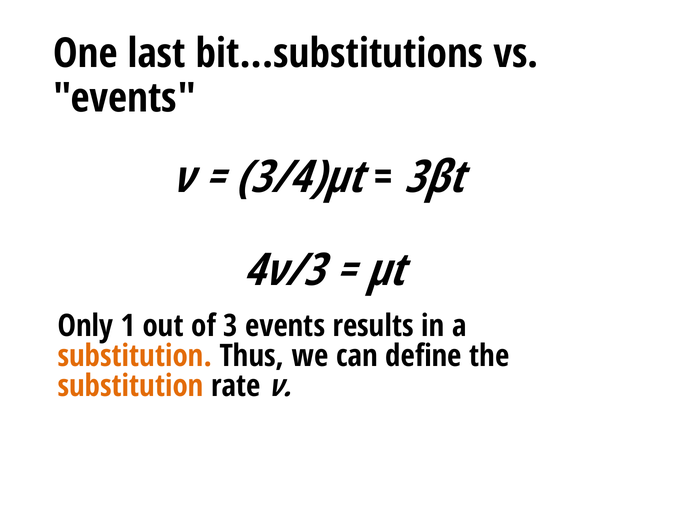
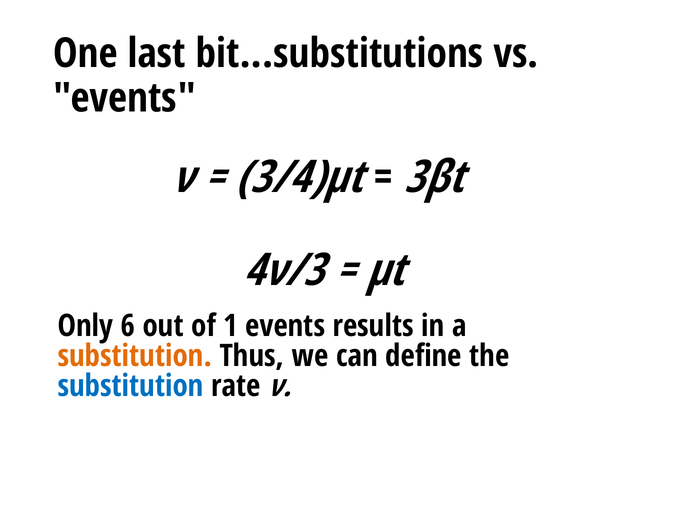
1: 1 -> 6 (128, 326)
3: 3 -> 1 (231, 326)
substitution colour: orange -> blue (131, 386)
